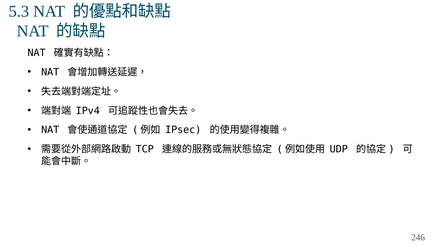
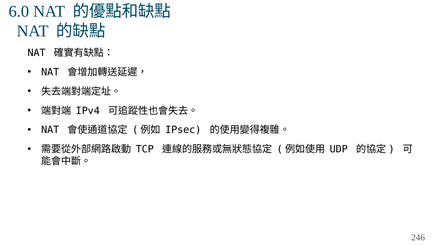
5.3: 5.3 -> 6.0 (19, 11)
